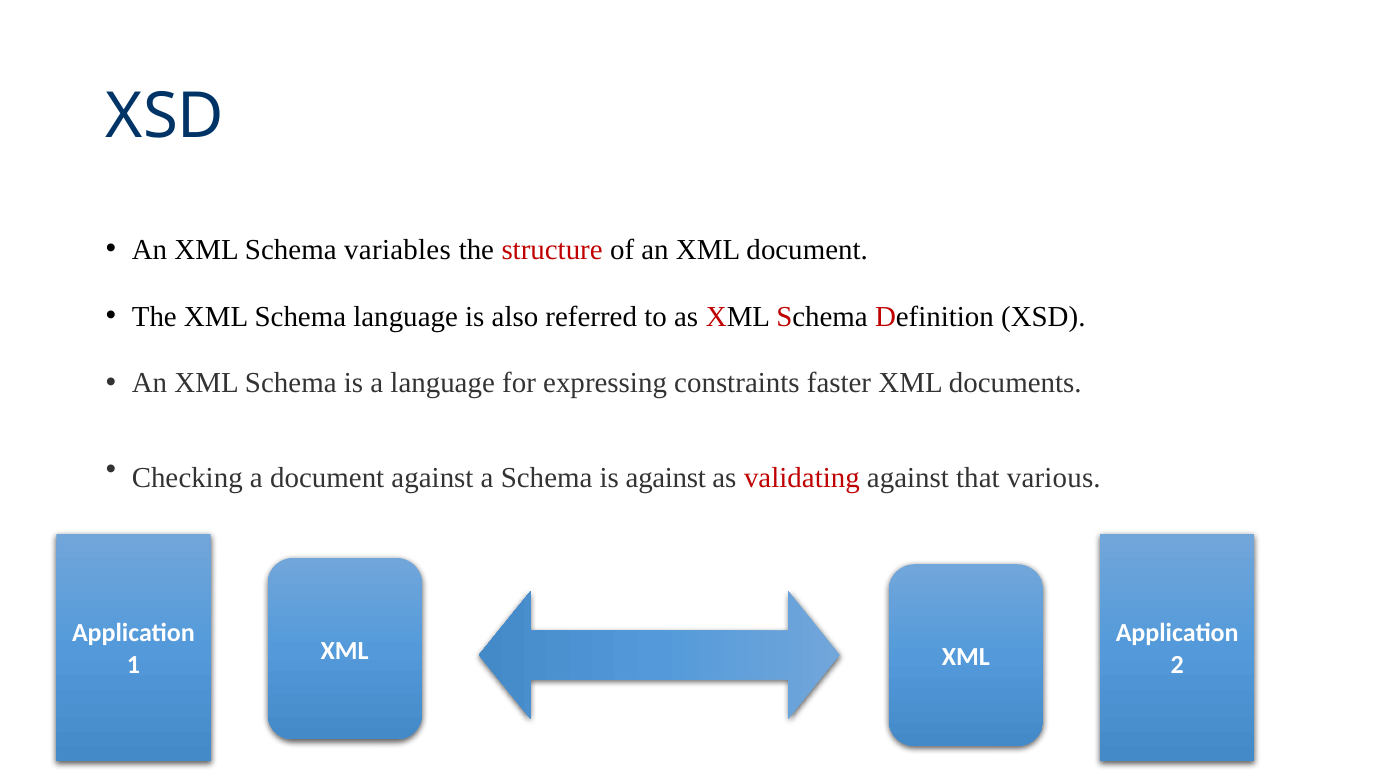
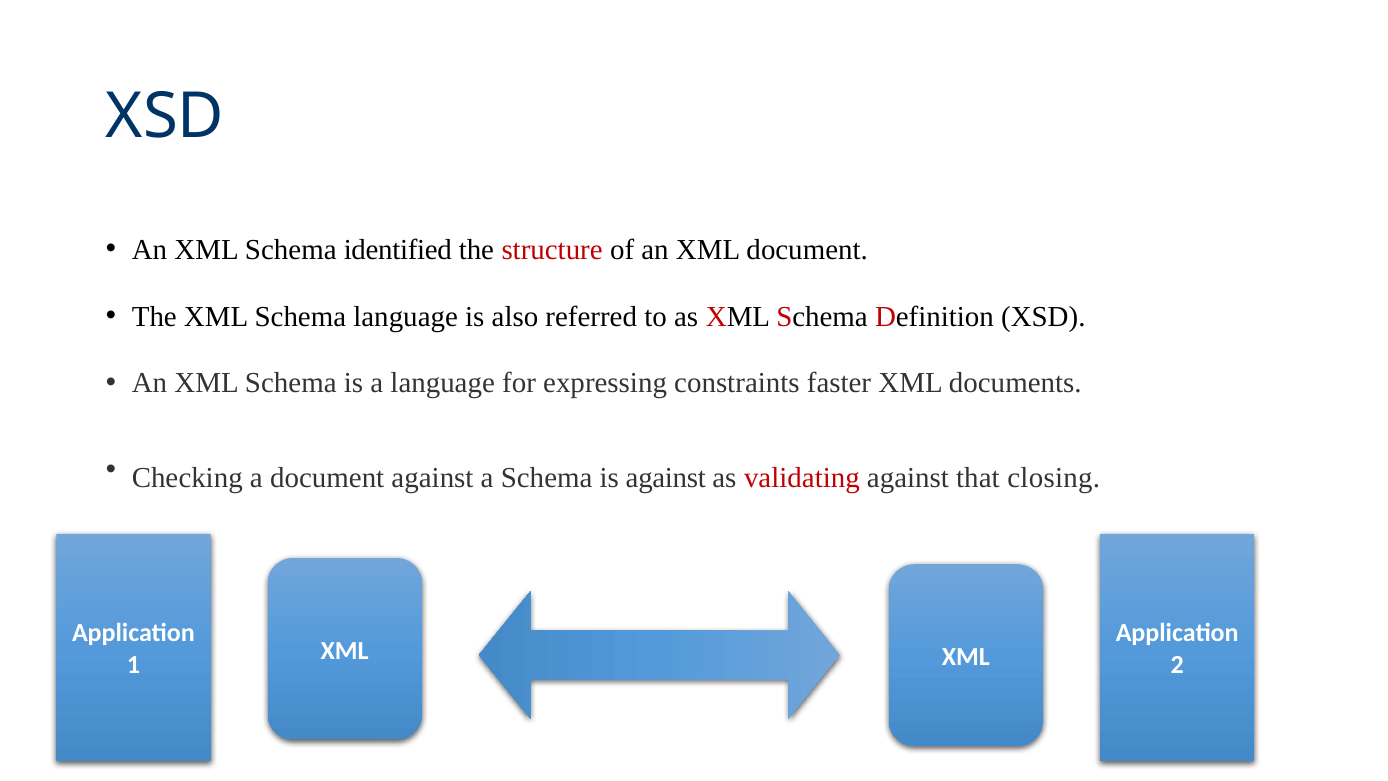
variables: variables -> identified (398, 250)
various: various -> closing (1054, 477)
